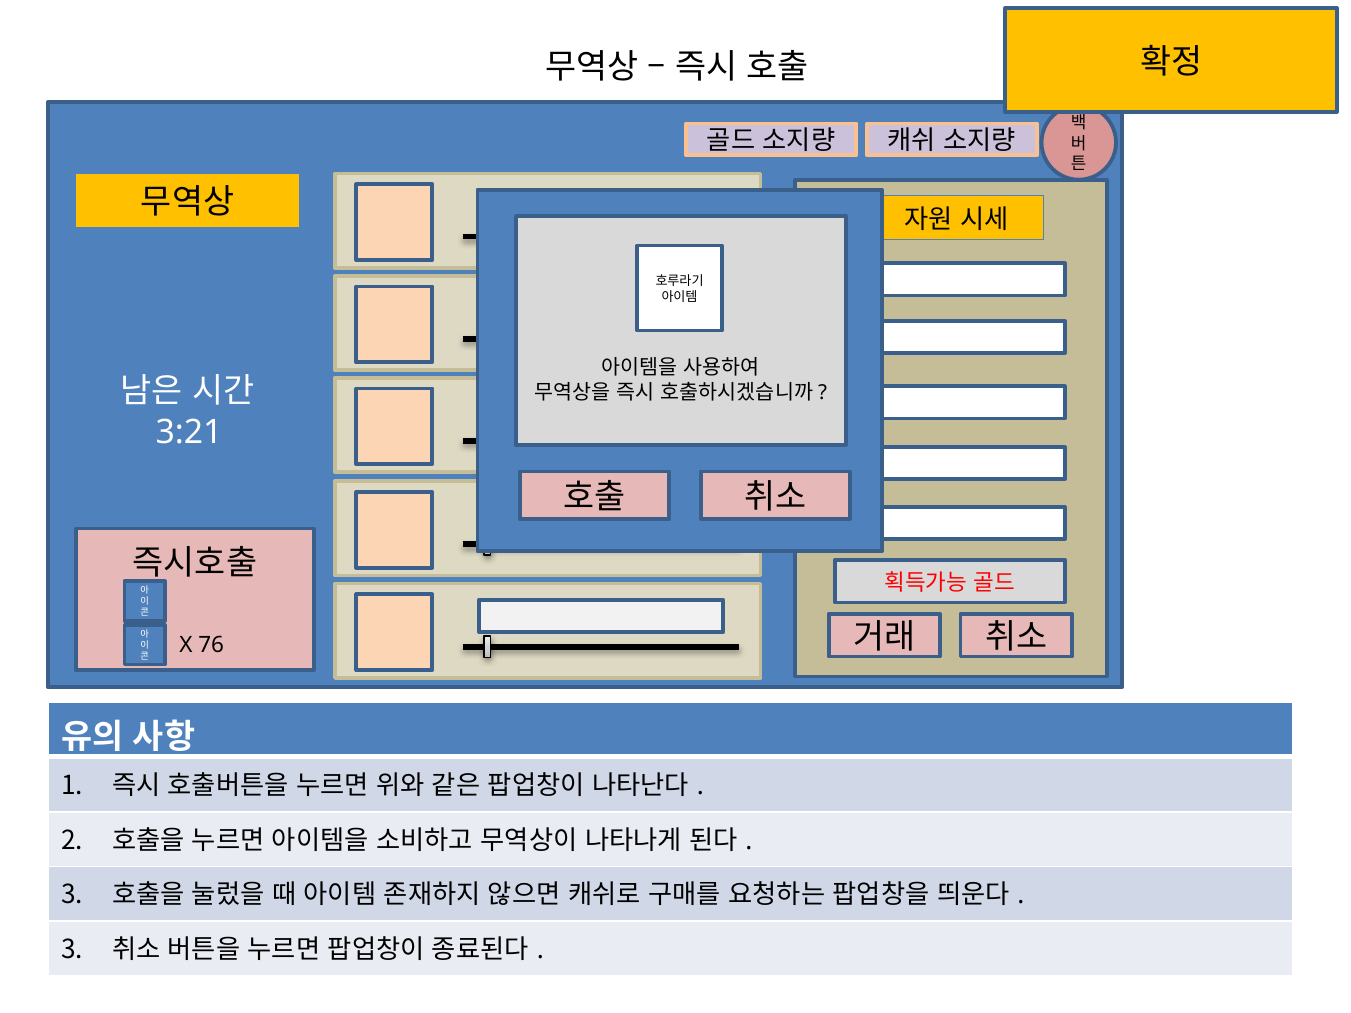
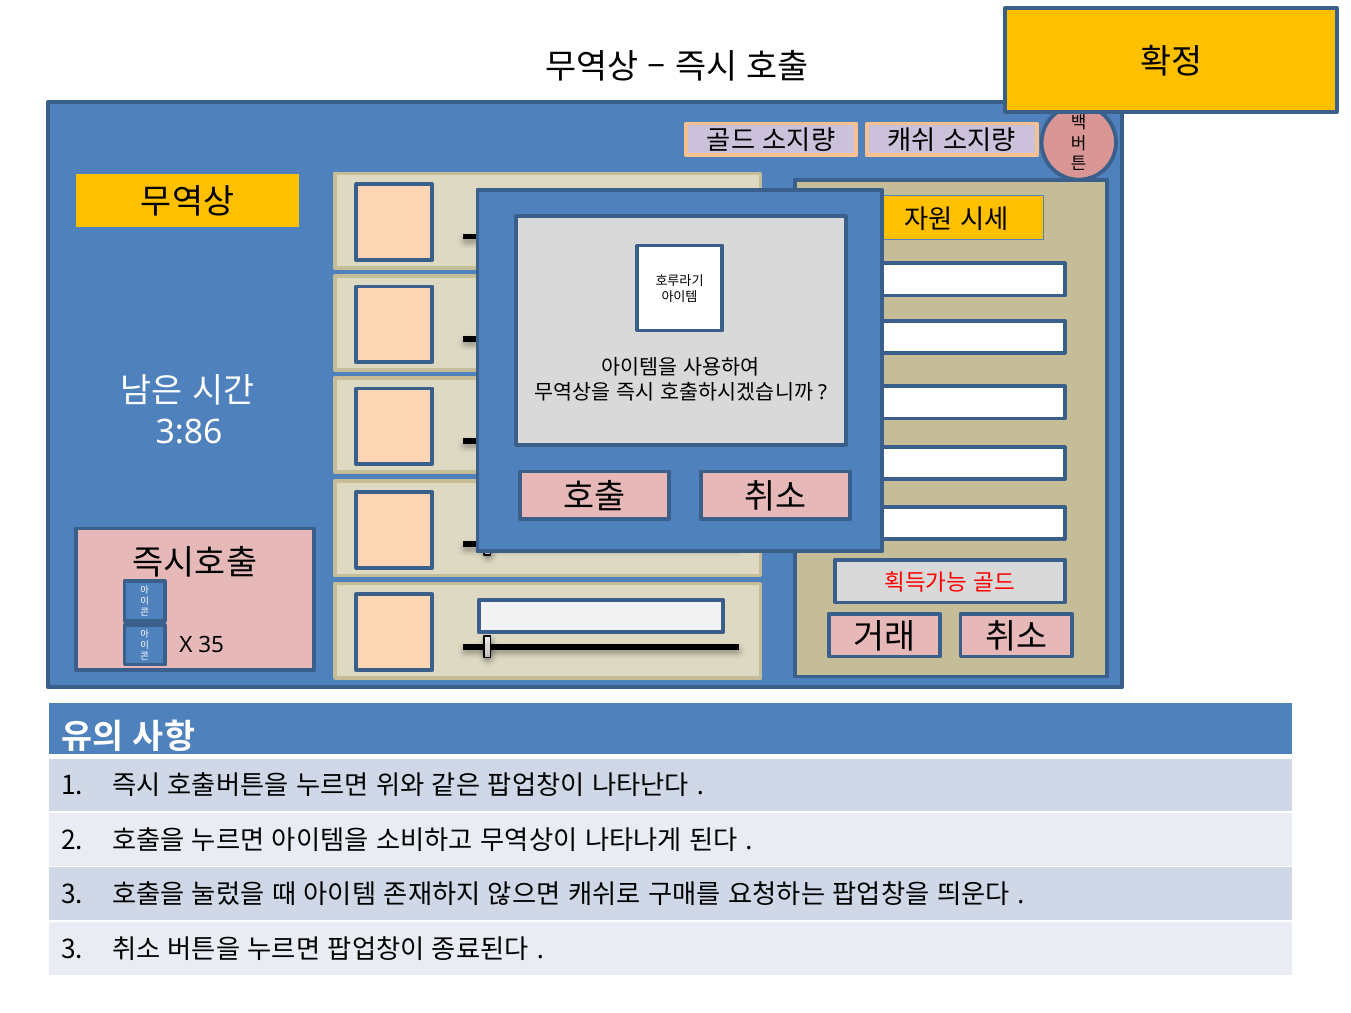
3:21: 3:21 -> 3:86 (189, 432)
76: 76 -> 35 (211, 645)
